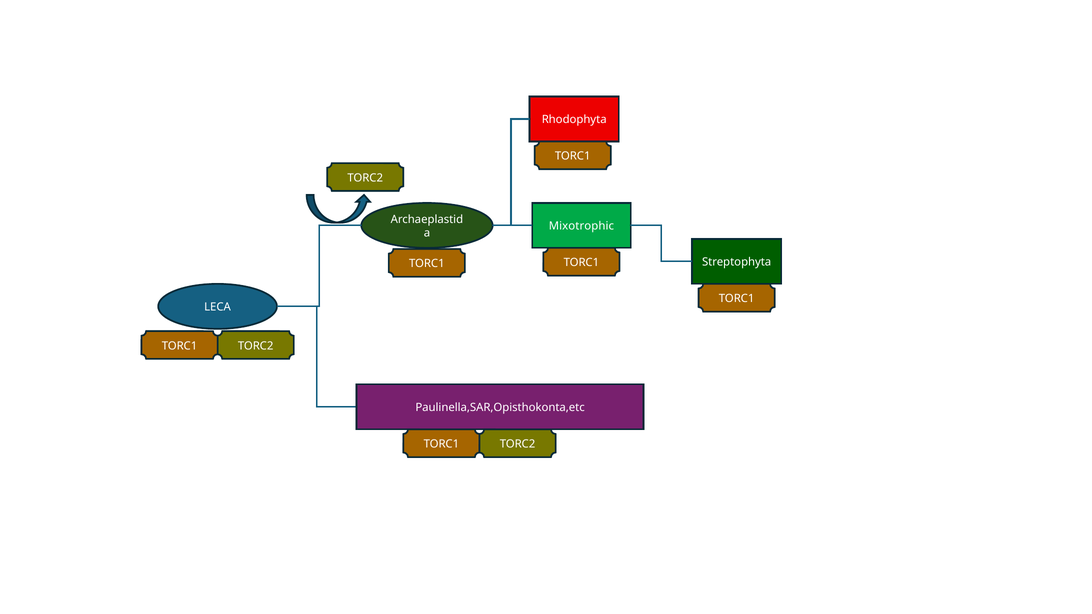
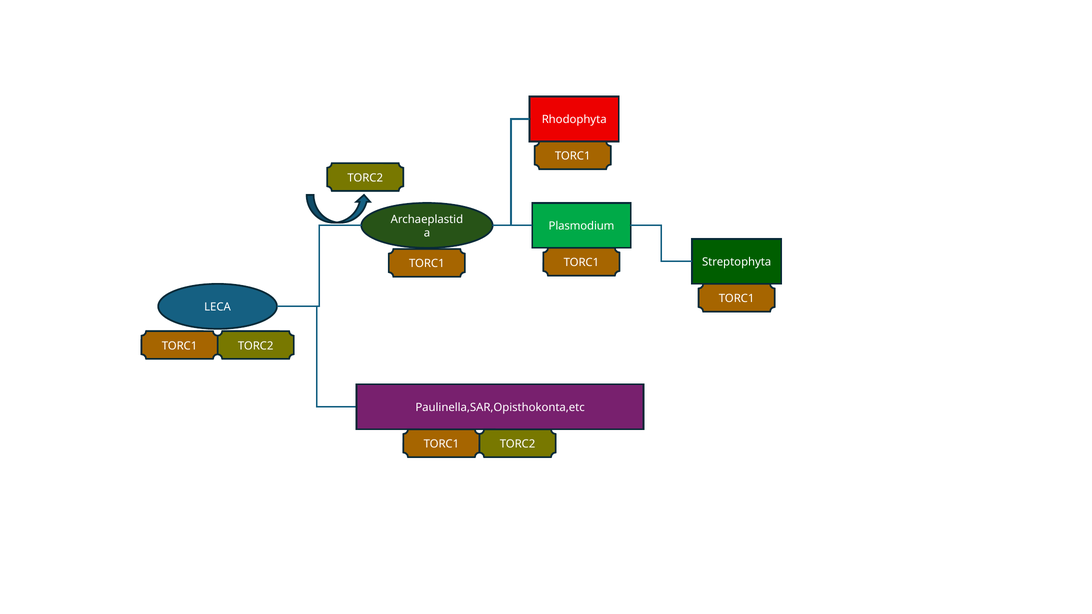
Mixotrophic: Mixotrophic -> Plasmodium (582, 226)
